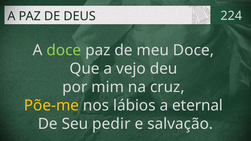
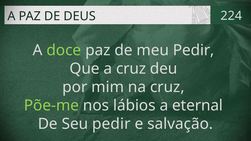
meu Doce: Doce -> Pedir (194, 50)
a vejo: vejo -> cruz (131, 69)
Põe-me colour: yellow -> light green (51, 106)
